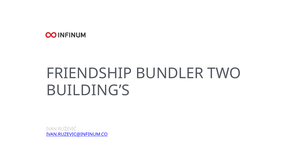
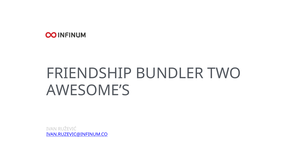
BUILDING’S: BUILDING’S -> AWESOME’S (88, 90)
